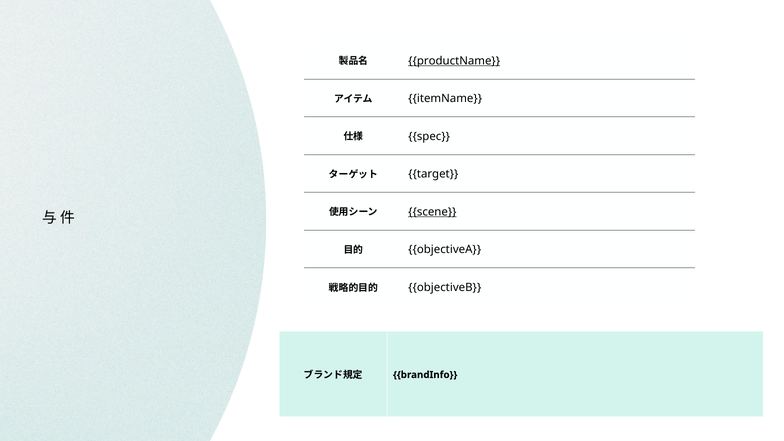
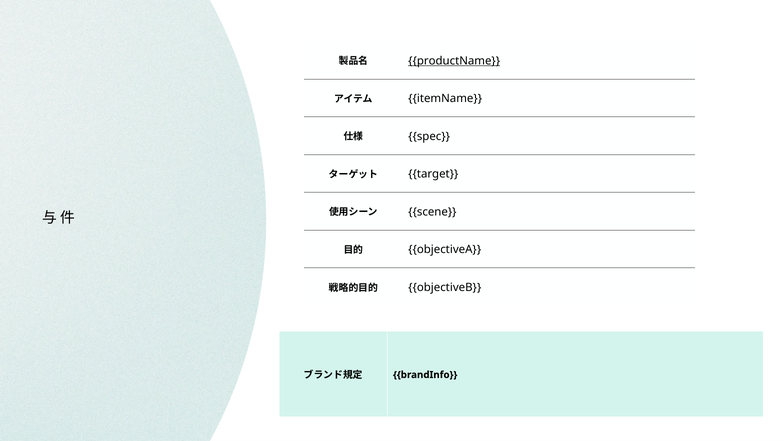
scene underline: present -> none (432, 212)
